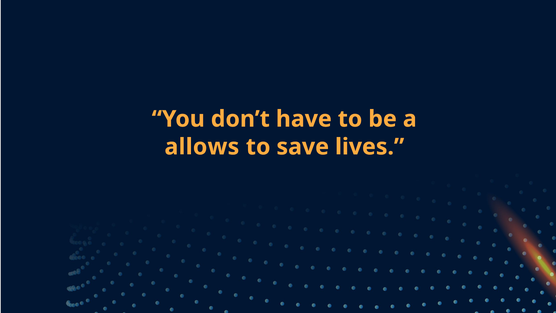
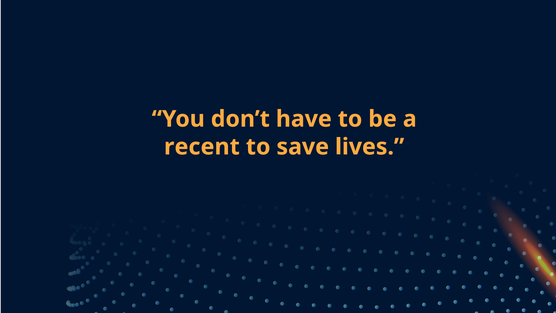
allows: allows -> recent (202, 147)
